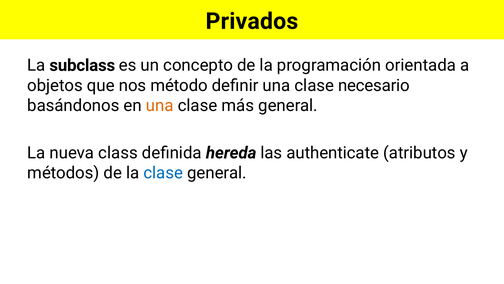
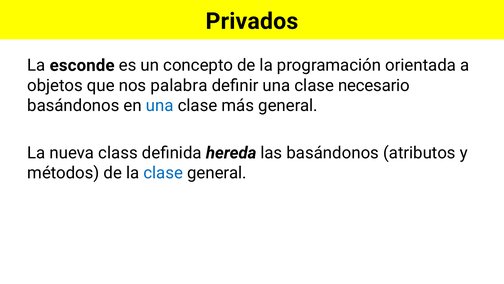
subclass: subclass -> esconde (82, 65)
método: método -> palabra (179, 85)
una colour: orange -> blue (160, 106)
las authenticate: authenticate -> basándonos (333, 153)
